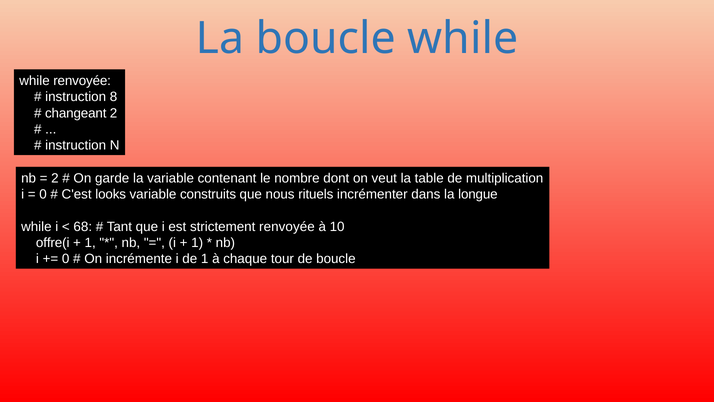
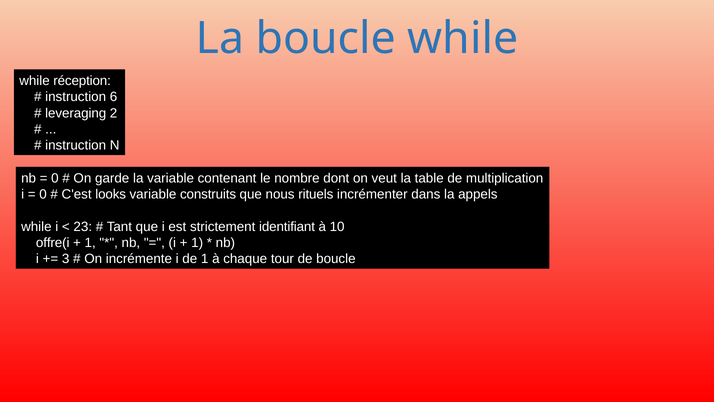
while renvoyée: renvoyée -> réception (82, 81)
8: 8 -> 6 (114, 97)
changeant: changeant -> leveraging (76, 113)
2: 2 -> 0 (55, 178)
longue: longue -> appels (478, 194)
68: 68 -> 23 (83, 226)
strictement renvoyée: renvoyée -> identifiant (287, 226)
0: 0 -> 3 (66, 259)
